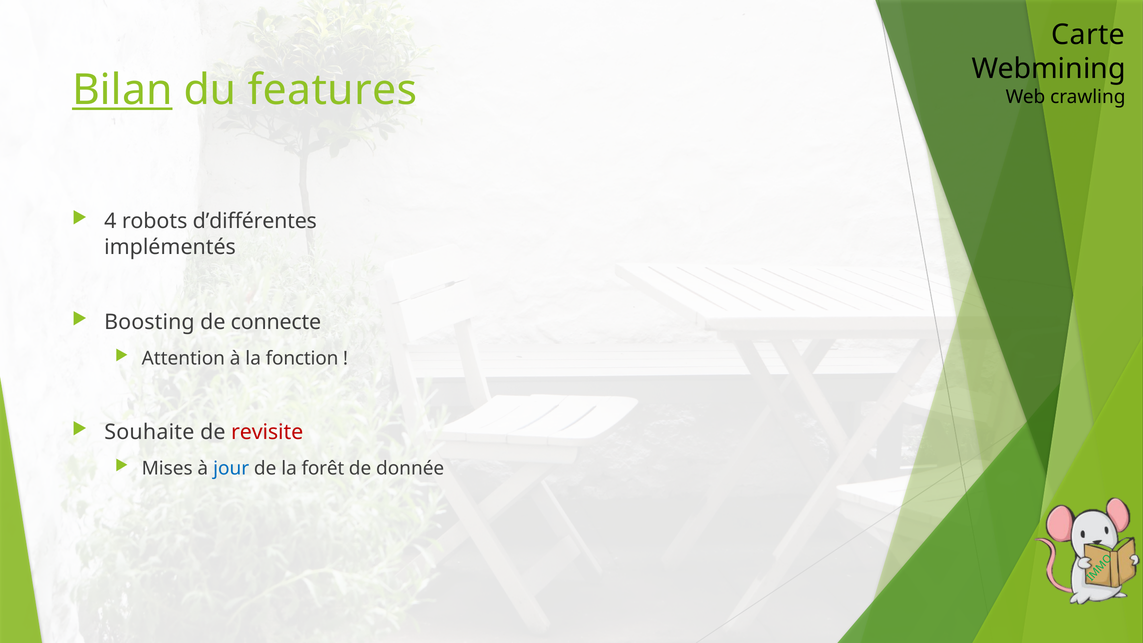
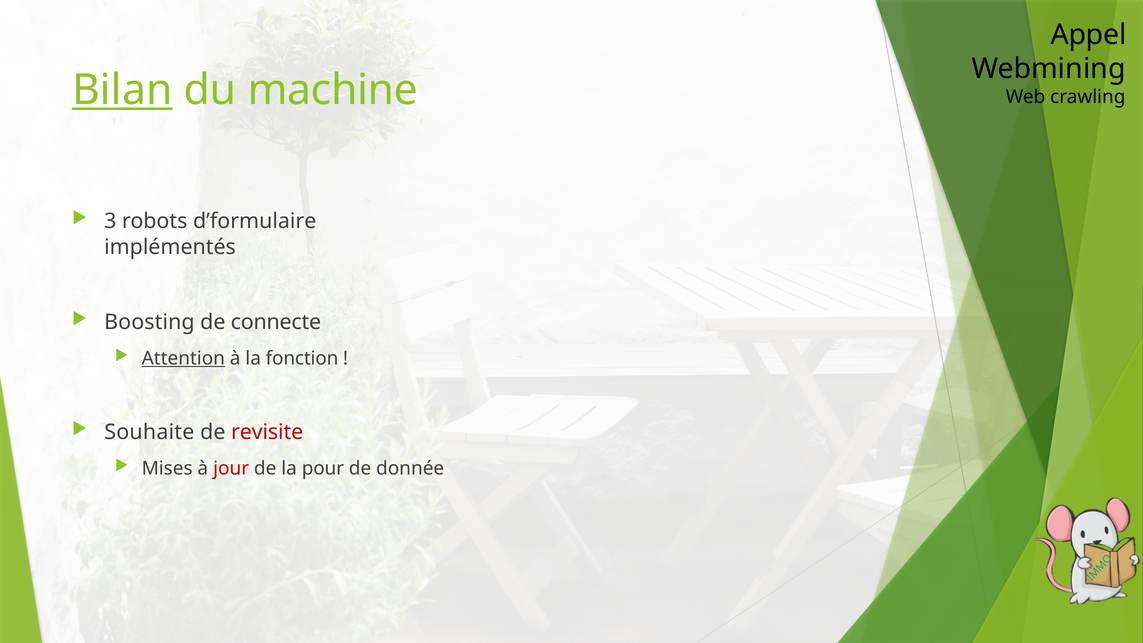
Carte: Carte -> Appel (1089, 35)
features: features -> machine (333, 90)
4: 4 -> 3 (110, 221)
d’différentes: d’différentes -> d’formulaire (255, 221)
Attention underline: none -> present (183, 358)
jour colour: blue -> red (231, 468)
forêt: forêt -> pour (323, 468)
